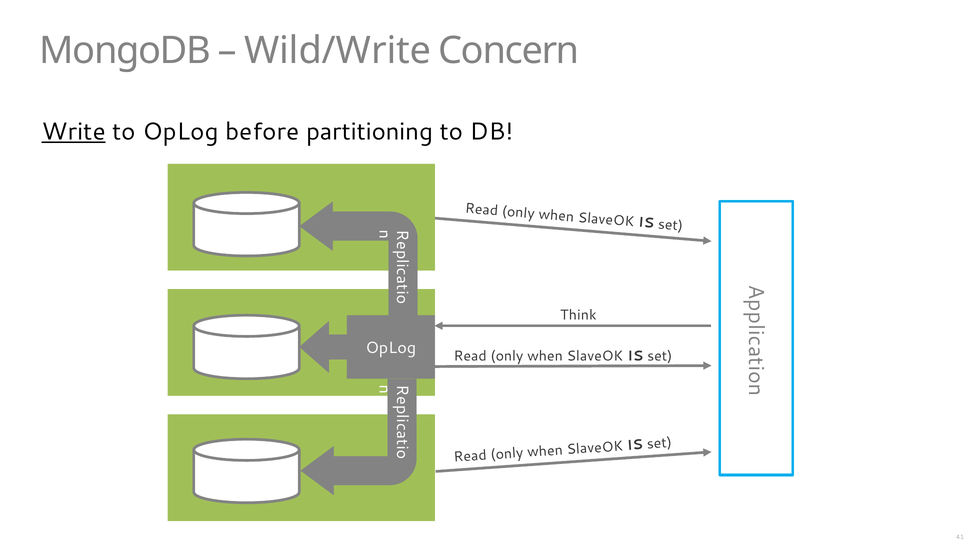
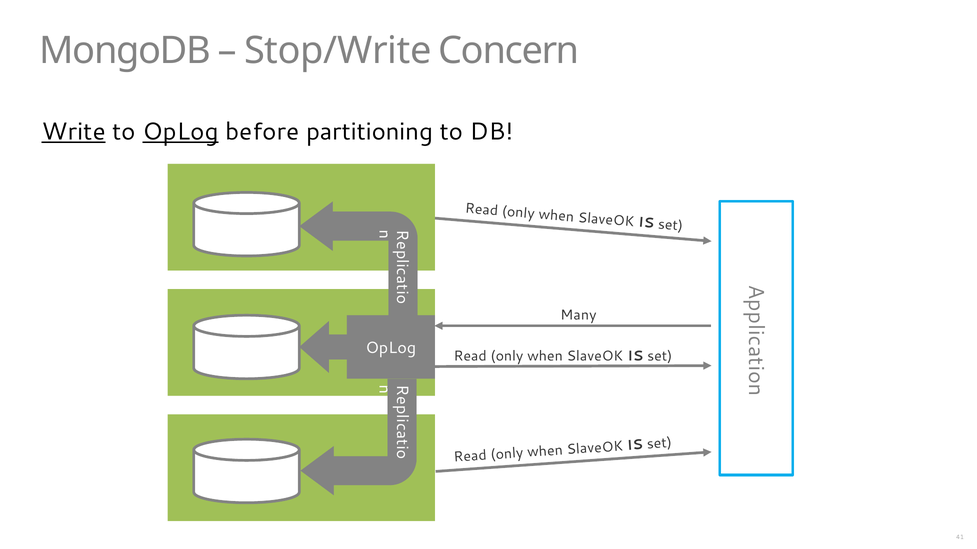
Wild/Write: Wild/Write -> Stop/Write (338, 51)
OpLog underline: none -> present (181, 132)
Think: Think -> Many (578, 315)
